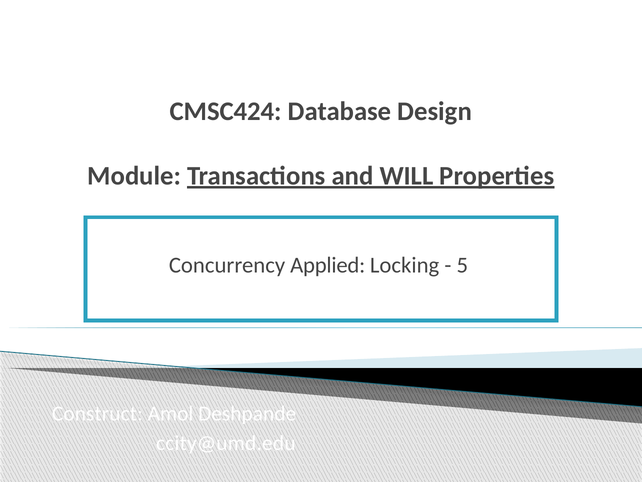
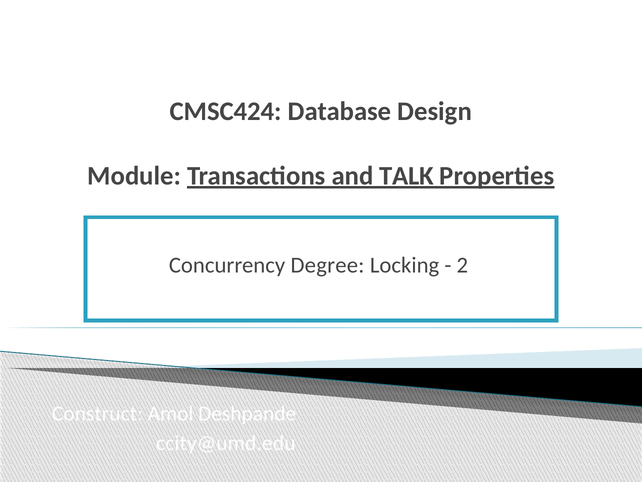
WILL: WILL -> TALK (407, 176)
Applied: Applied -> Degree (327, 265)
5: 5 -> 2 (462, 265)
